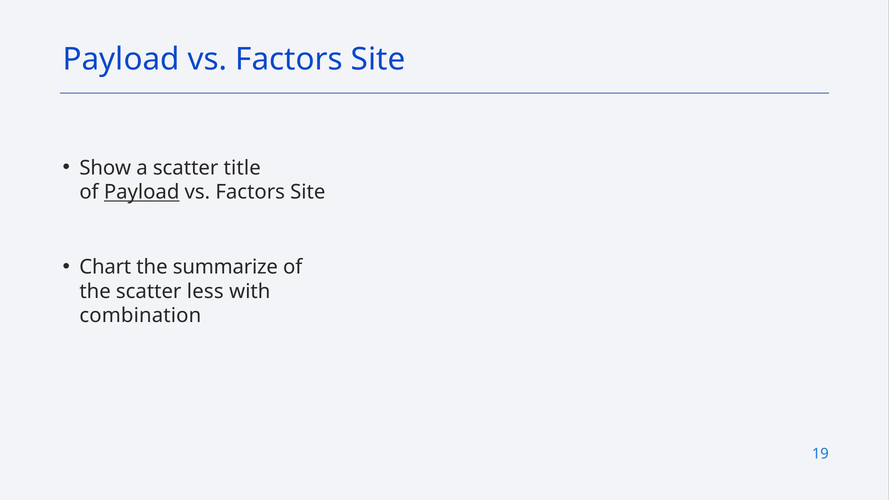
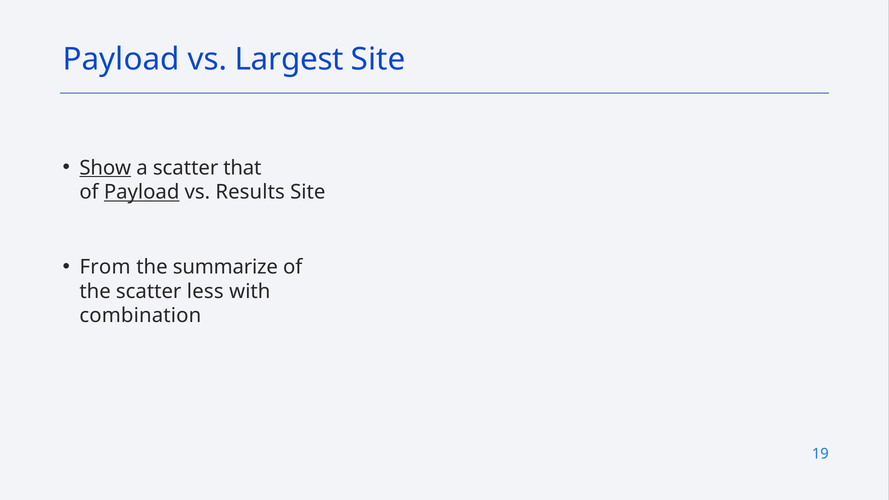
Factors: Factors -> Largest (289, 59)
Show underline: none -> present (105, 168)
title: title -> that (242, 168)
Factors: Factors -> Results (250, 192)
Chart: Chart -> From (105, 267)
